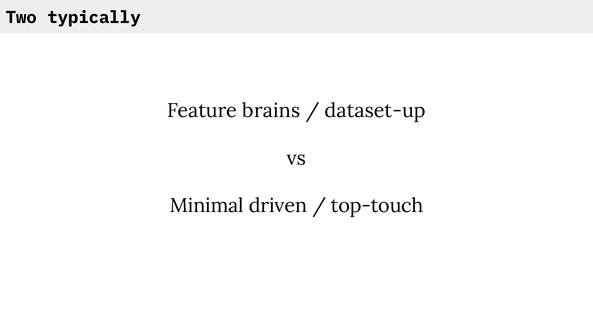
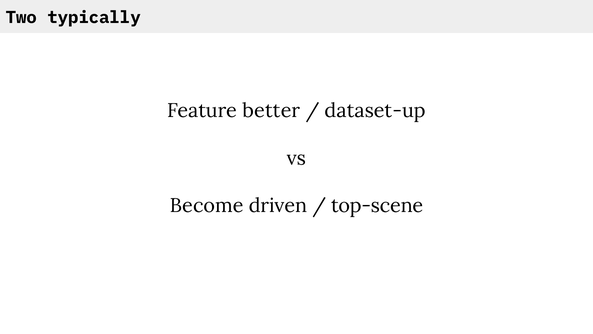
brains: brains -> better (271, 111)
Minimal: Minimal -> Become (207, 205)
top-touch: top-touch -> top-scene (377, 205)
